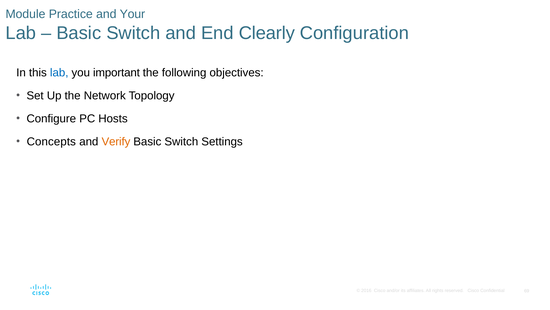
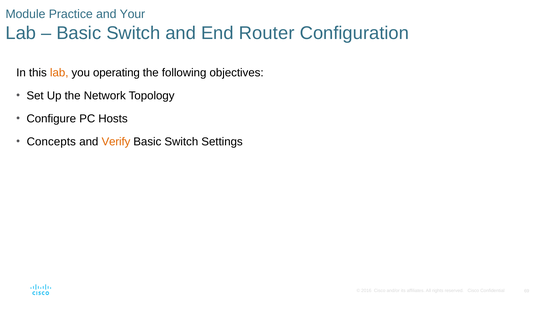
Clearly: Clearly -> Router (267, 33)
lab colour: blue -> orange (59, 73)
important: important -> operating (116, 73)
